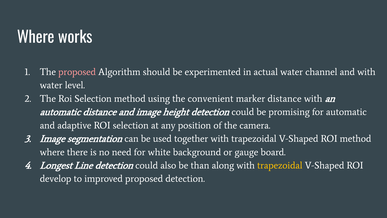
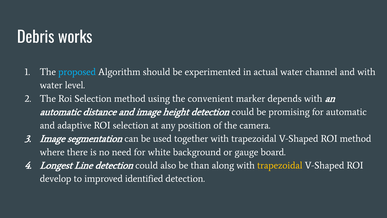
Where: Where -> Debris (36, 38)
proposed colour: pink -> light blue (77, 72)
marker distance: distance -> depends (285, 98)
improved proposed: proposed -> identified (144, 179)
